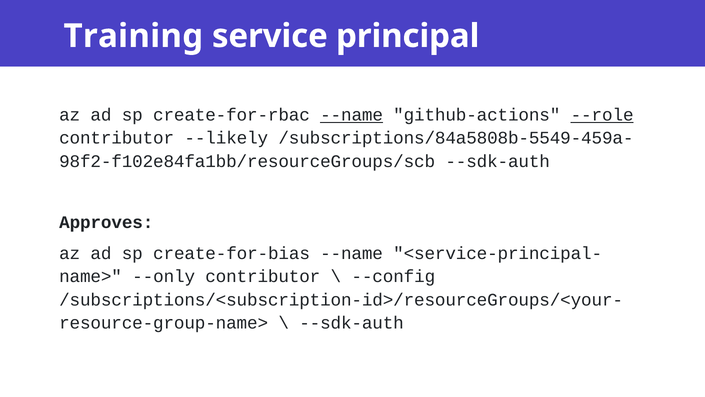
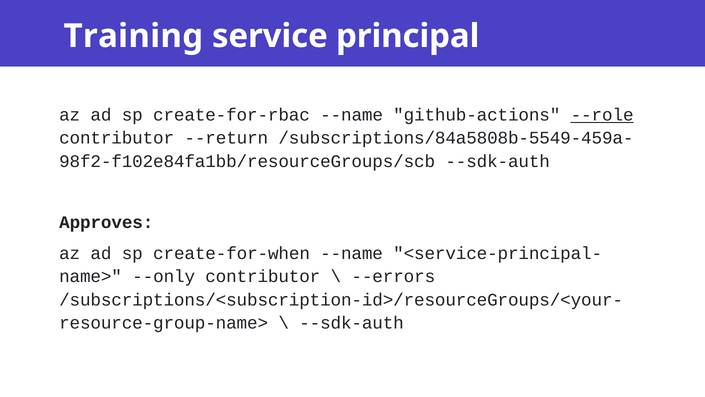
--name underline: present -> none (352, 115)
--likely: --likely -> --return (226, 138)
create-for-bias: create-for-bias -> create-for-when (232, 253)
--config: --config -> --errors (393, 276)
